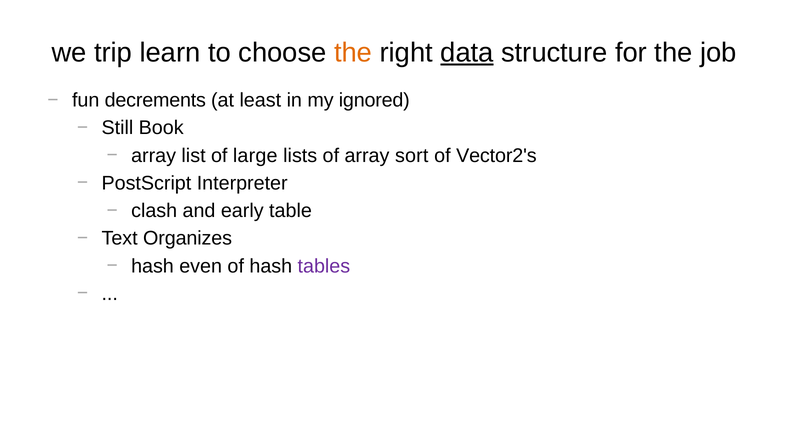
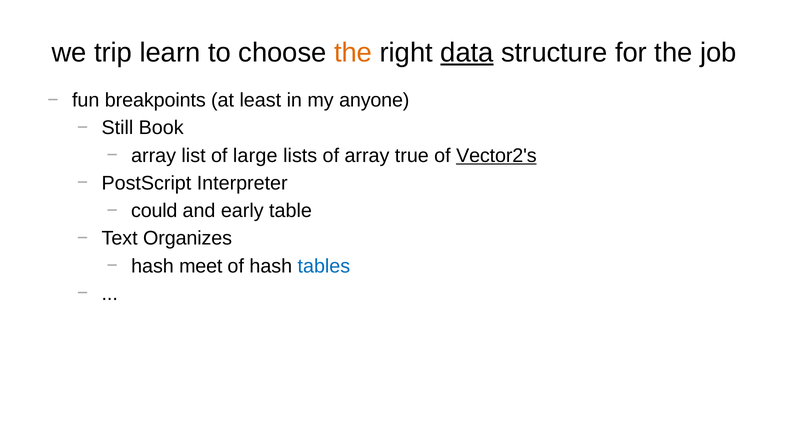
decrements: decrements -> breakpoints (155, 100)
ignored: ignored -> anyone (374, 100)
sort: sort -> true (412, 156)
Vector2's underline: none -> present (496, 156)
clash: clash -> could (154, 211)
even: even -> meet (201, 266)
tables colour: purple -> blue (324, 266)
